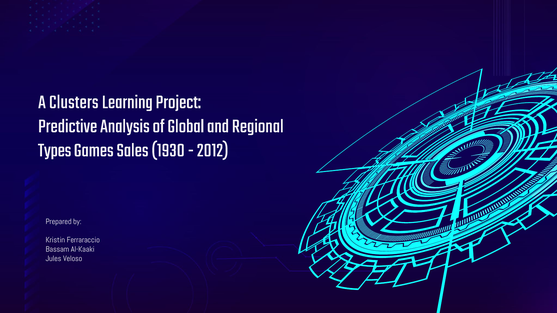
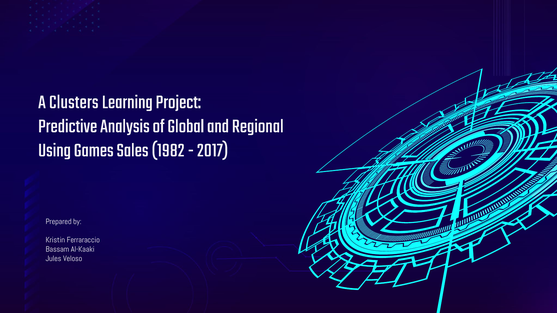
Types: Types -> Using (54, 150)
1930: 1930 -> 1982 (168, 150)
2012: 2012 -> 2017 (213, 150)
